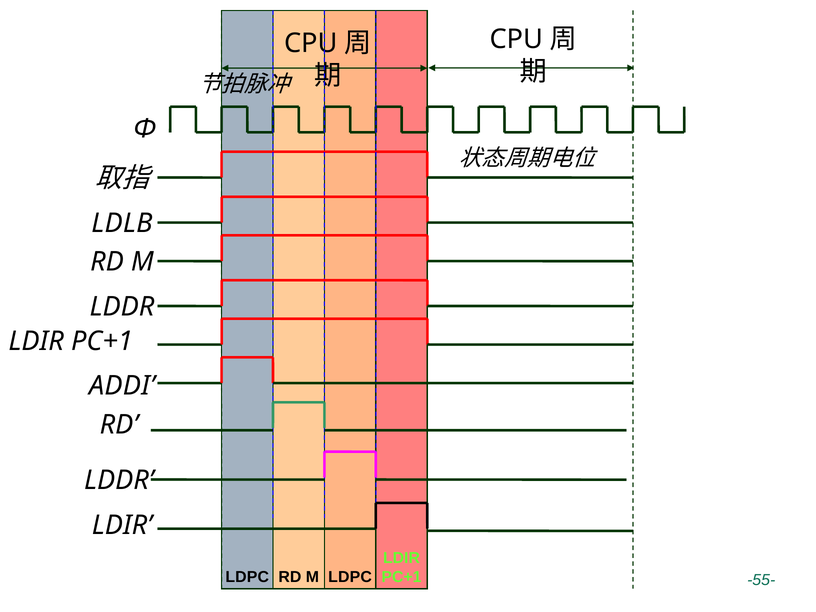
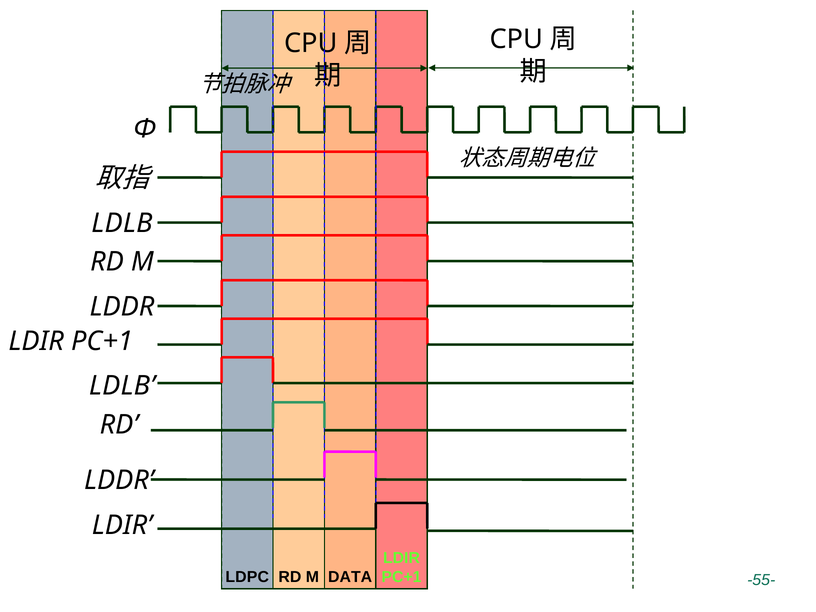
ADDI: ADDI -> LDLB (122, 386)
M LDPC: LDPC -> DATA (350, 577)
